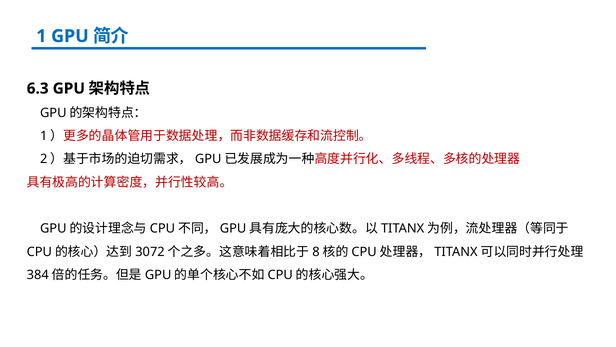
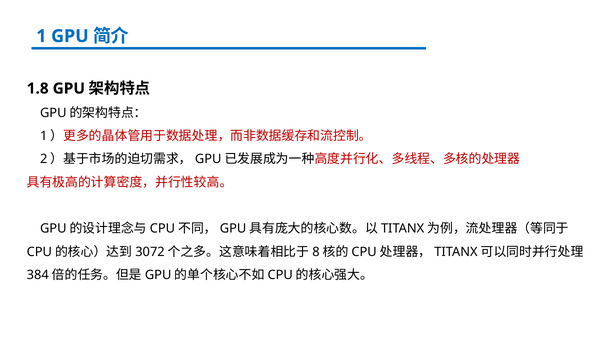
6.3: 6.3 -> 1.8 (38, 88)
